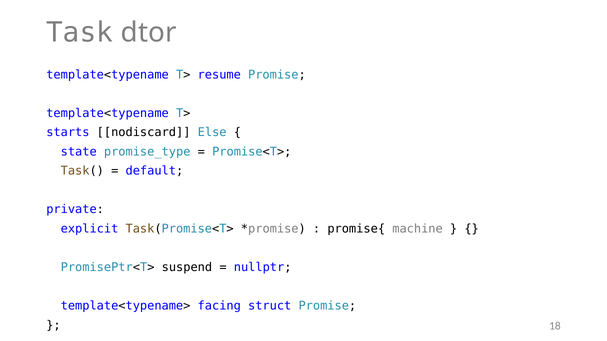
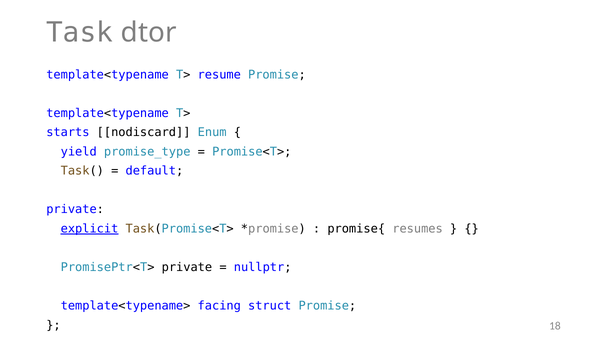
Else: Else -> Enum (212, 133)
state: state -> yield (79, 152)
explicit underline: none -> present (90, 229)
machine: machine -> resumes (418, 229)
PromisePtr<T> suspend: suspend -> private (187, 268)
